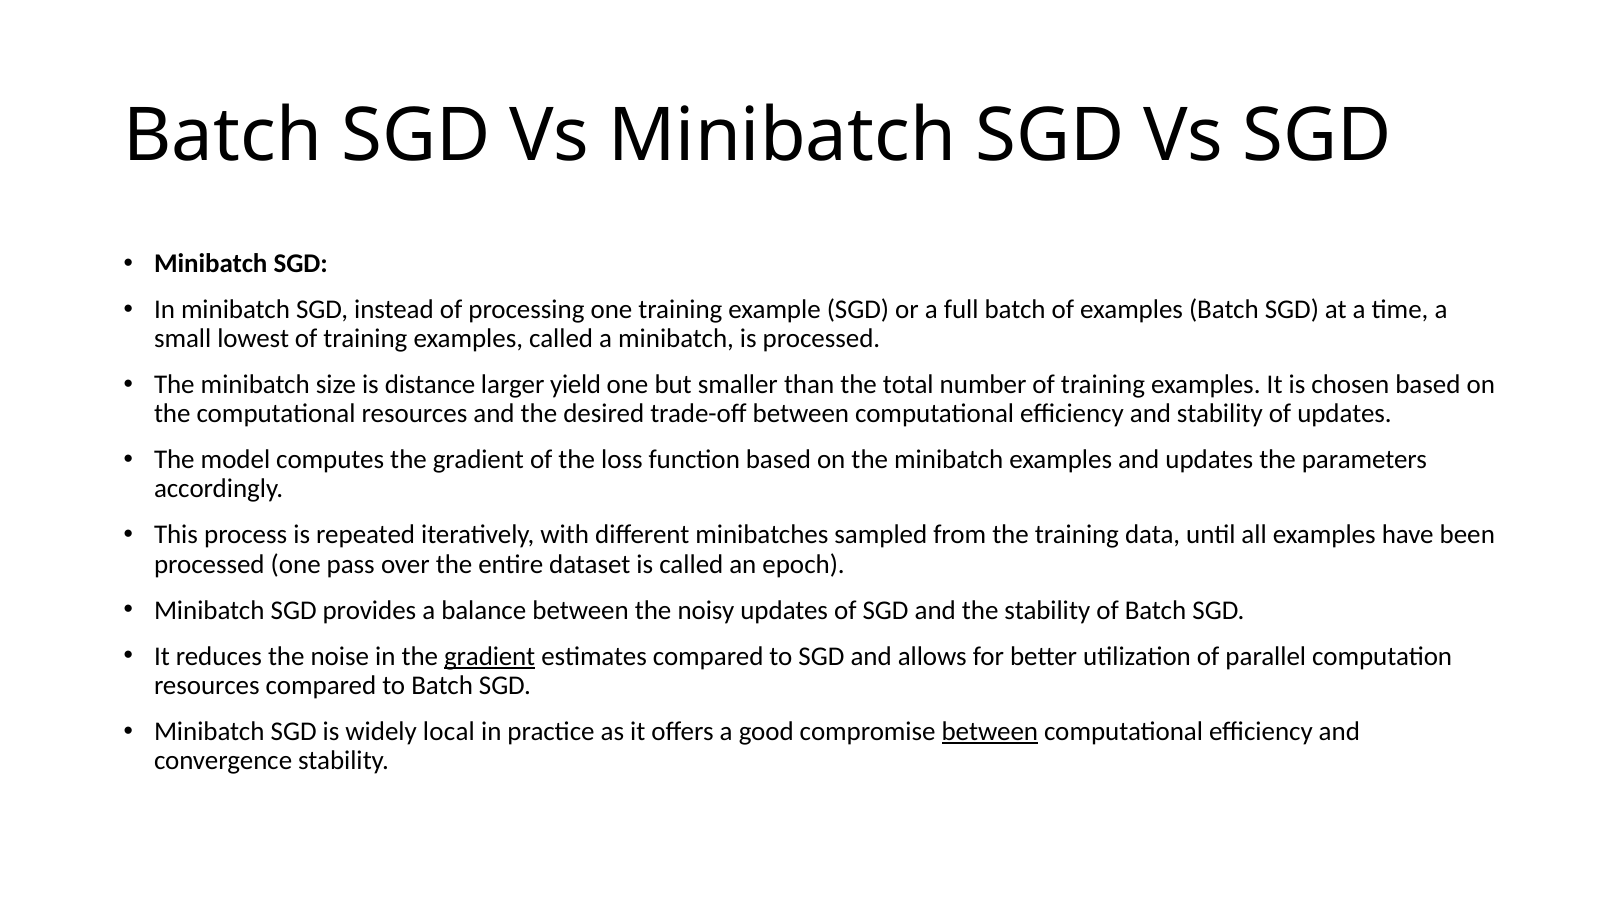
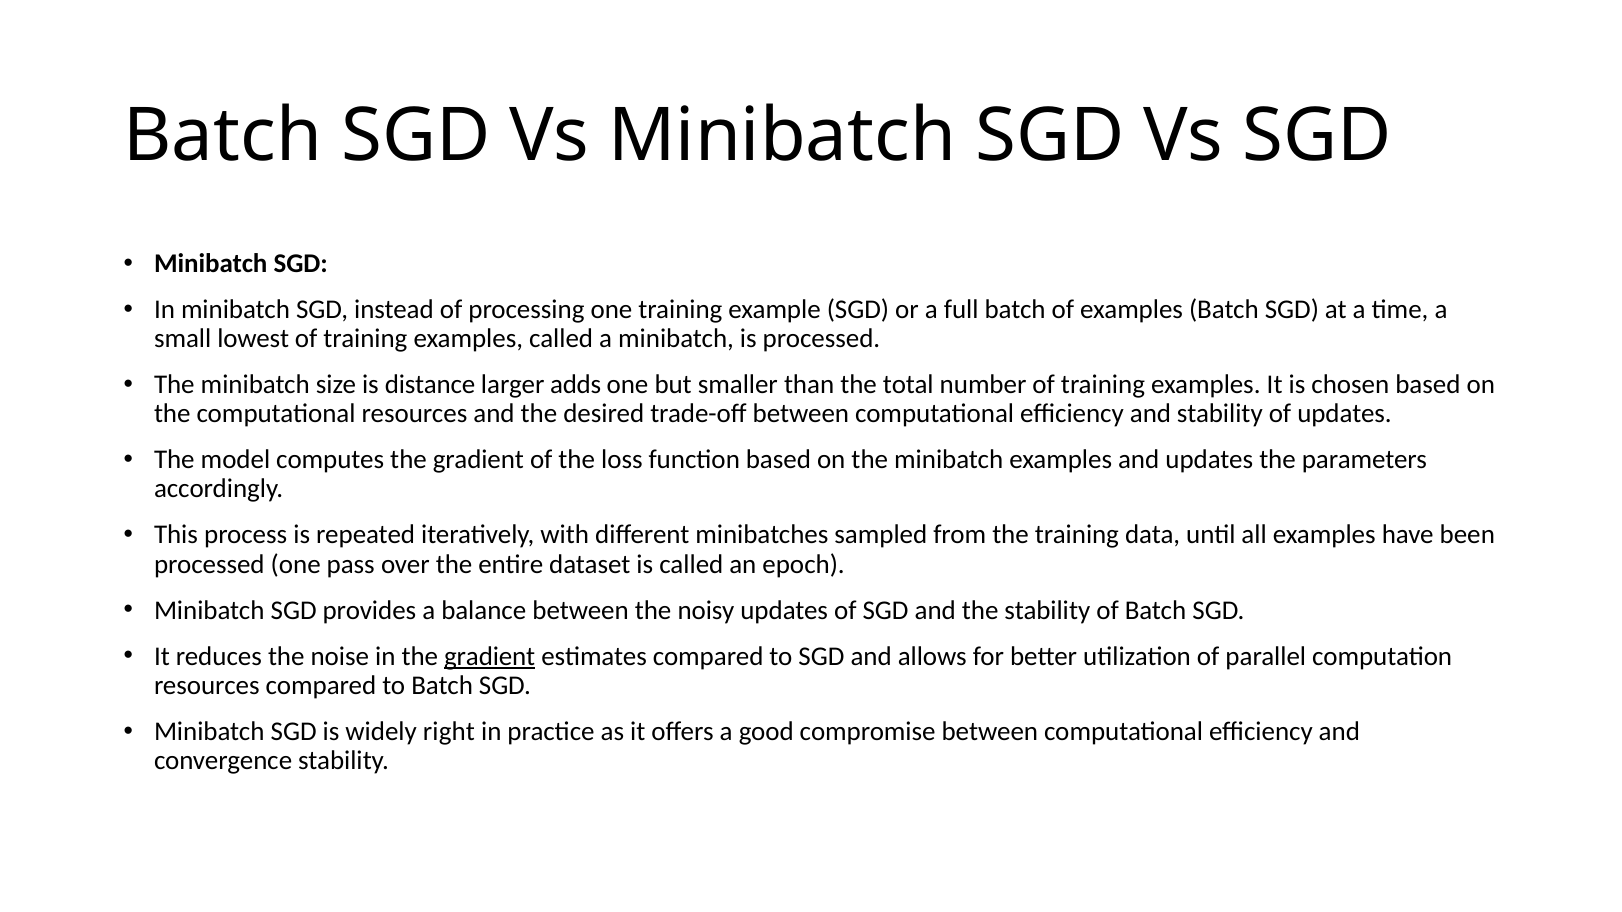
yield: yield -> adds (576, 385)
local: local -> right (449, 732)
between underline: present -> none (990, 732)
